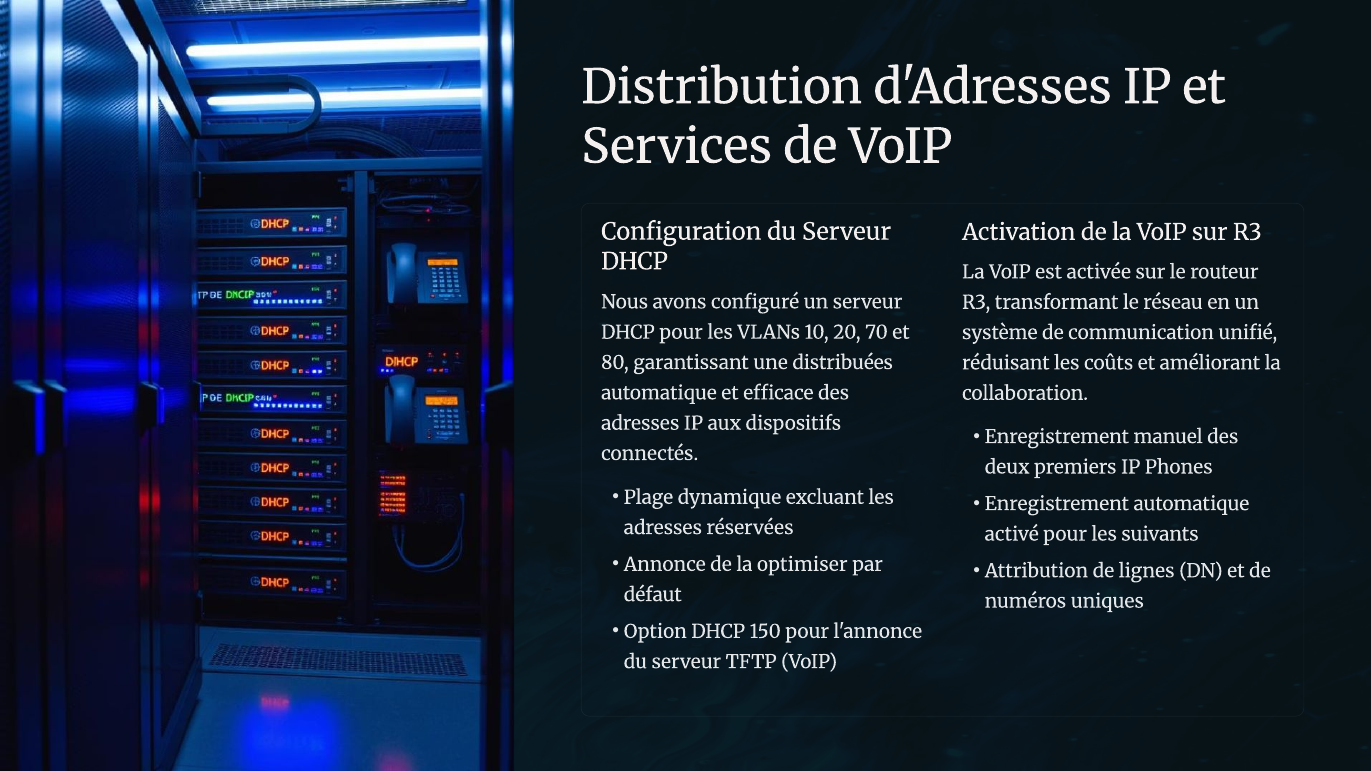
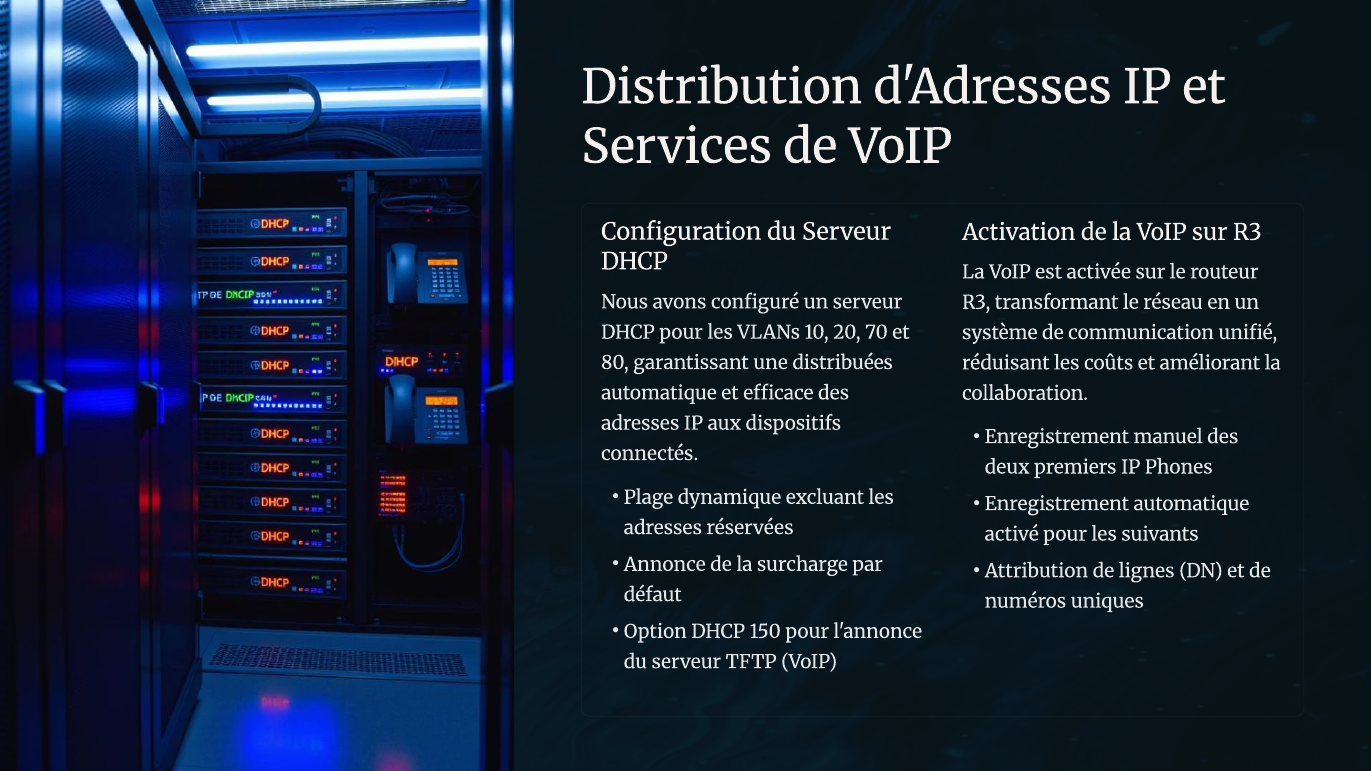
optimiser: optimiser -> surcharge (802, 565)
